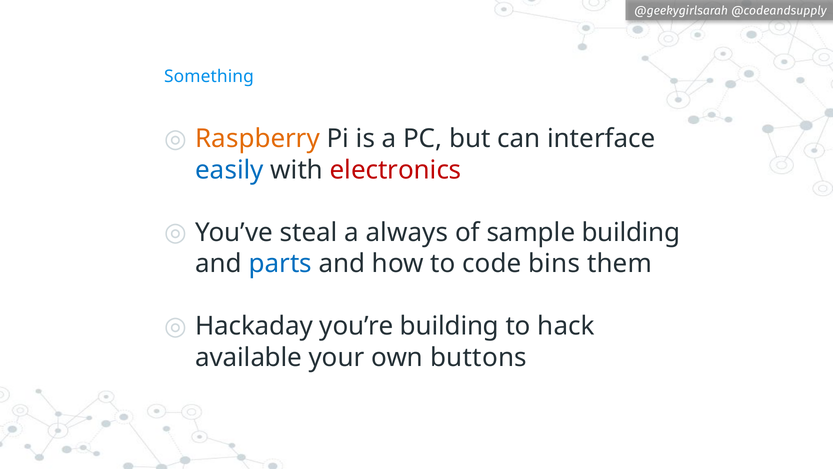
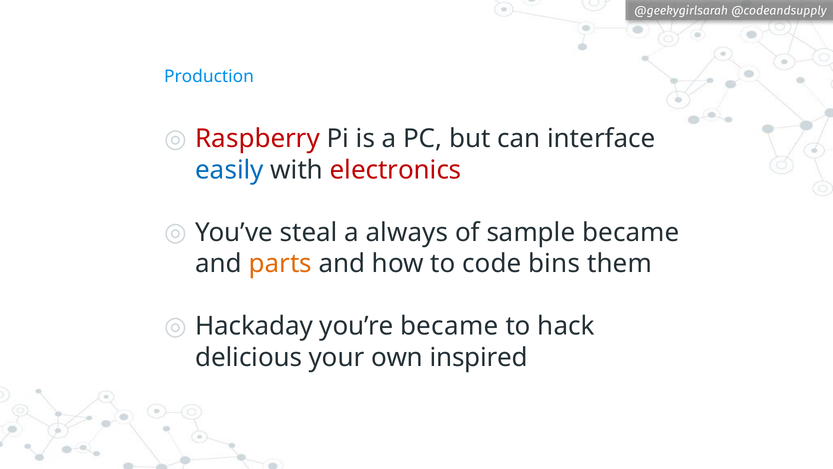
Something: Something -> Production (209, 77)
Raspberry colour: orange -> red (258, 139)
sample building: building -> became (631, 232)
parts colour: blue -> orange (280, 264)
you’re building: building -> became (449, 326)
available: available -> delicious (249, 357)
buttons: buttons -> inspired (479, 357)
